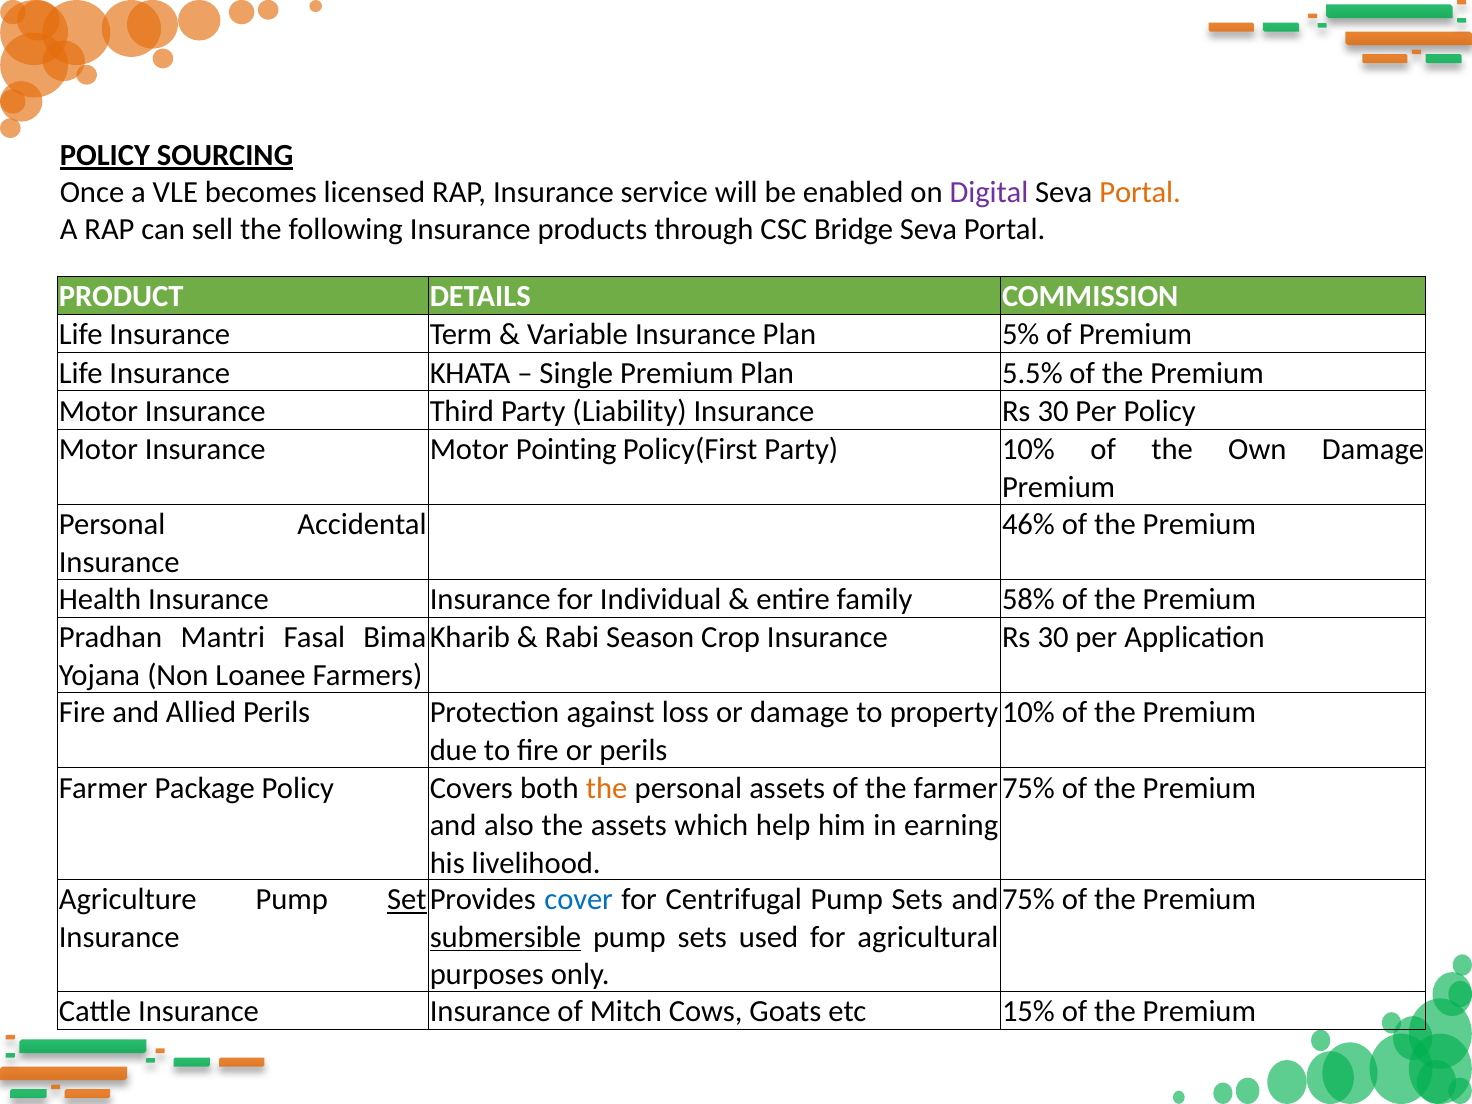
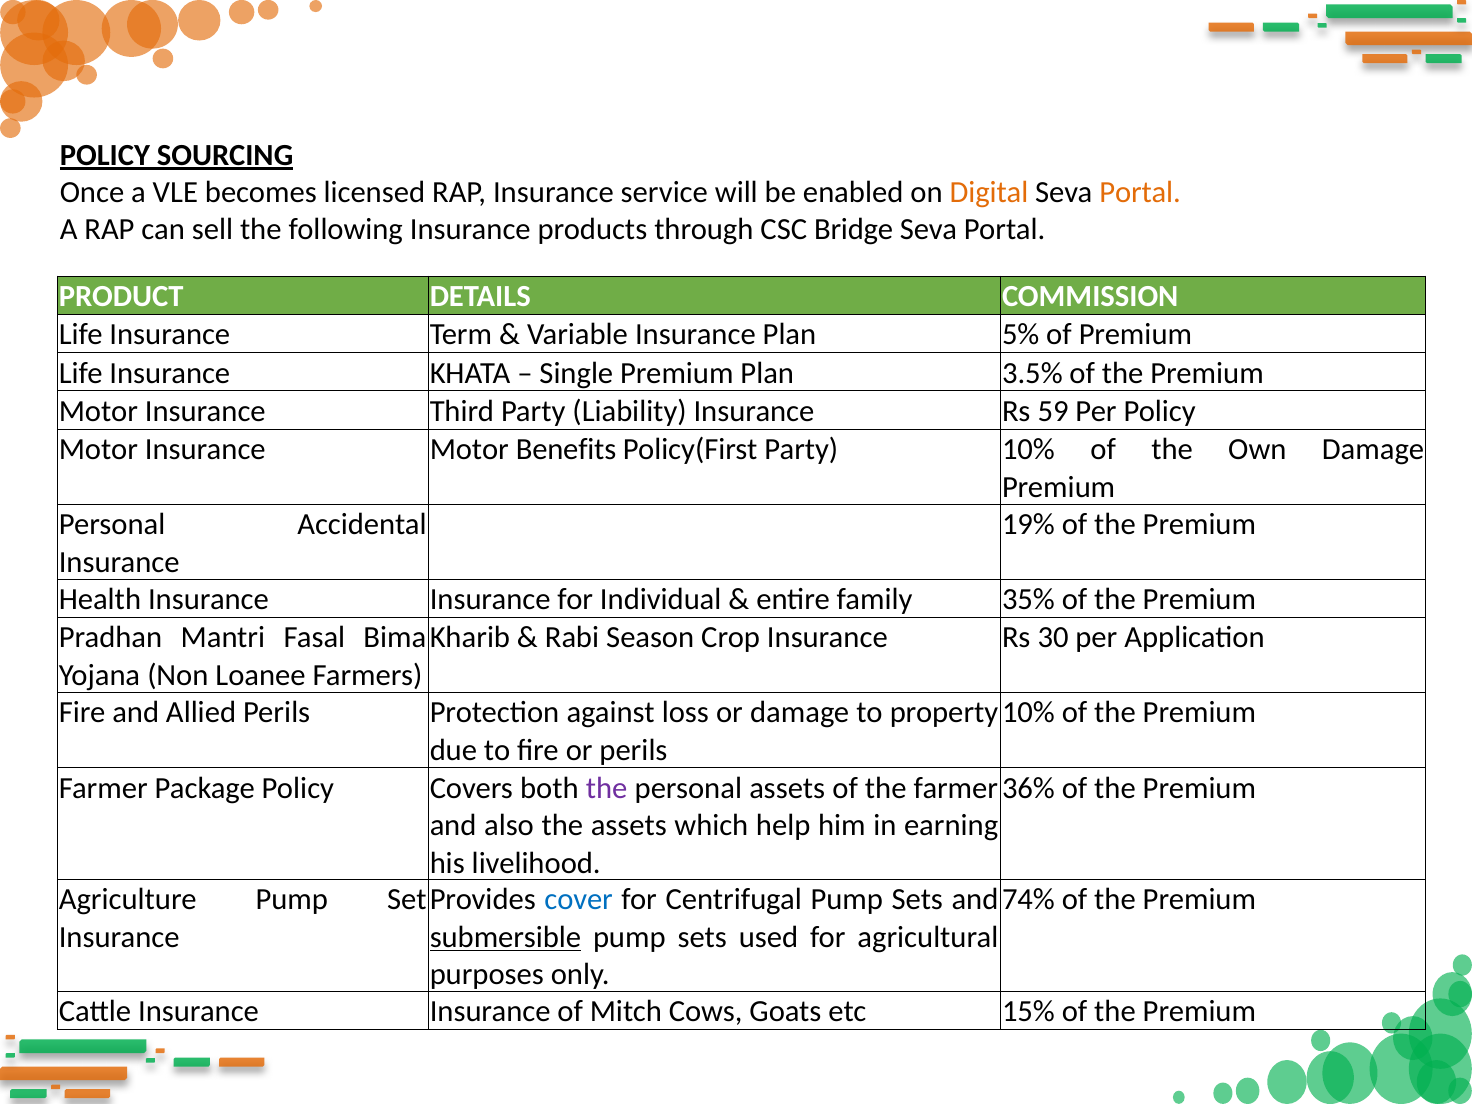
Digital colour: purple -> orange (989, 192)
5.5%: 5.5% -> 3.5% (1032, 373)
Liability Insurance Rs 30: 30 -> 59 (1053, 411)
Pointing: Pointing -> Benefits (566, 449)
46%: 46% -> 19% (1028, 524)
58%: 58% -> 35% (1028, 600)
the colour: orange -> purple (607, 788)
75%: 75% -> 36% (1028, 788)
Set underline: present -> none (407, 900)
75%: 75% -> 74% (1028, 900)
